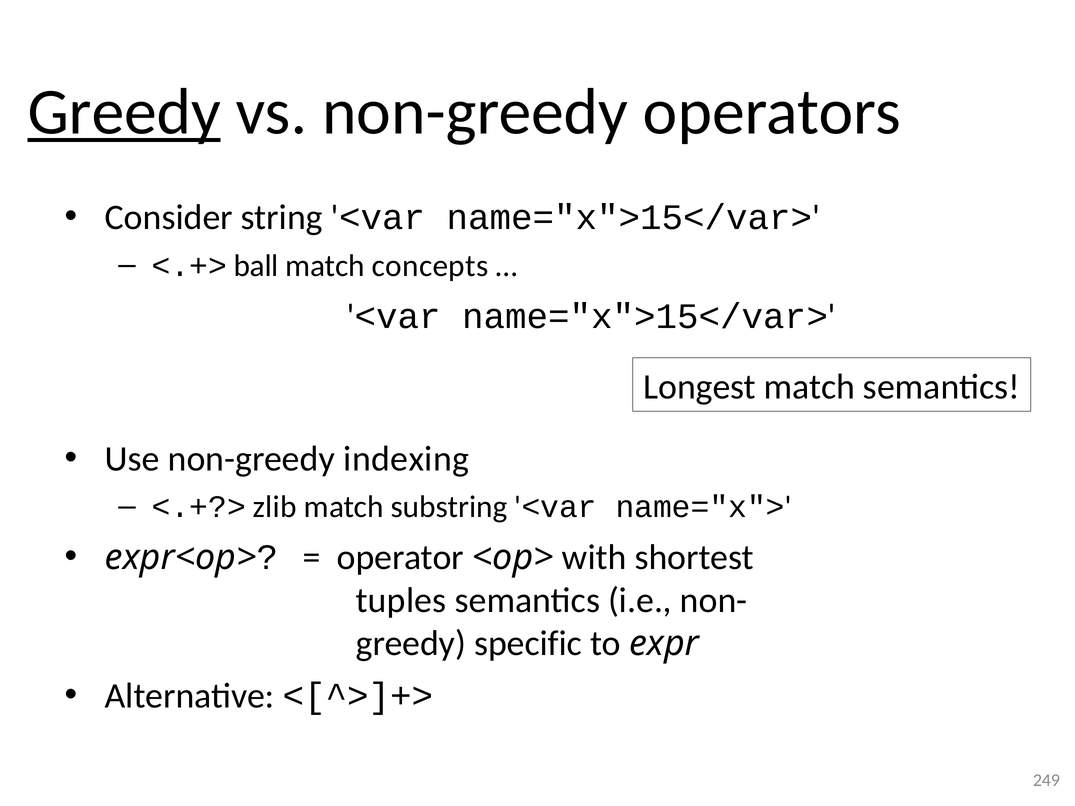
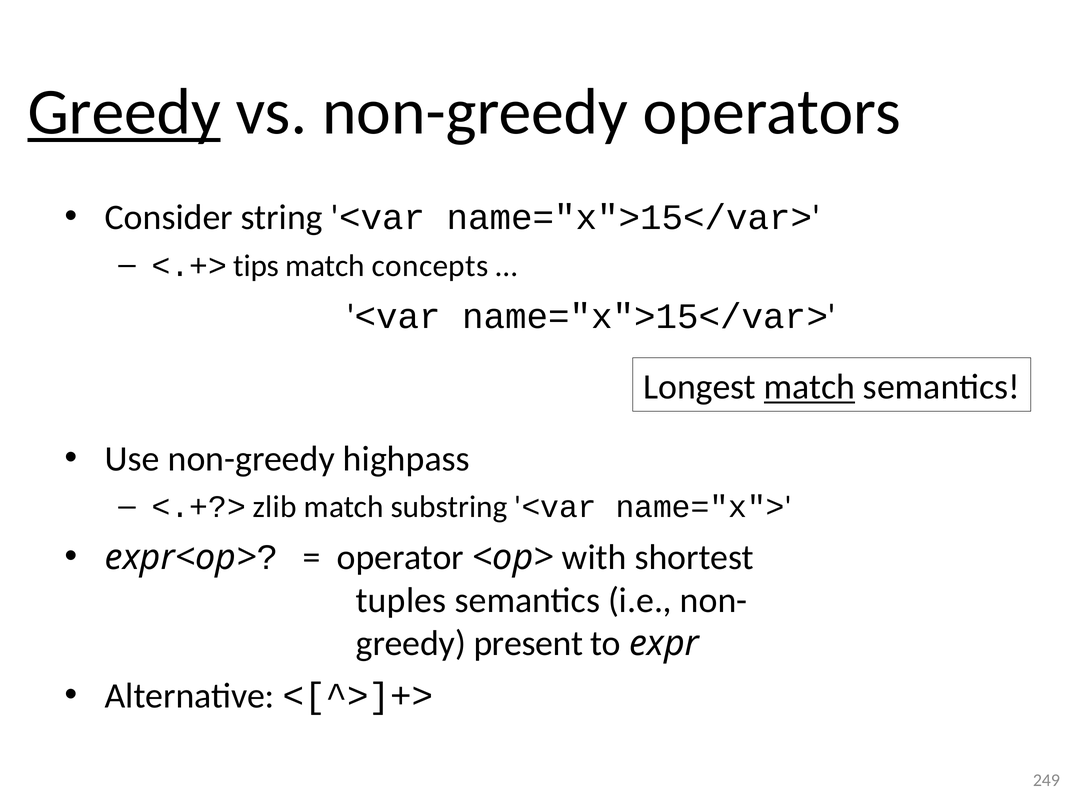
ball: ball -> tips (256, 266)
match underline: none -> present (809, 387)
indexing: indexing -> highpass (406, 459)
specific: specific -> present (528, 643)
